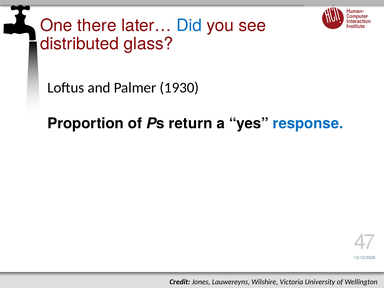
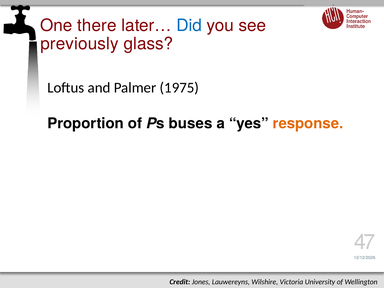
distributed: distributed -> previously (79, 44)
1930: 1930 -> 1975 (179, 88)
return: return -> buses (190, 123)
response colour: blue -> orange (308, 123)
